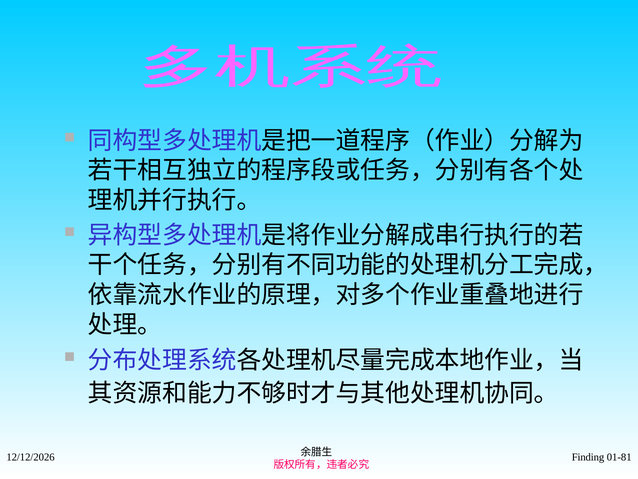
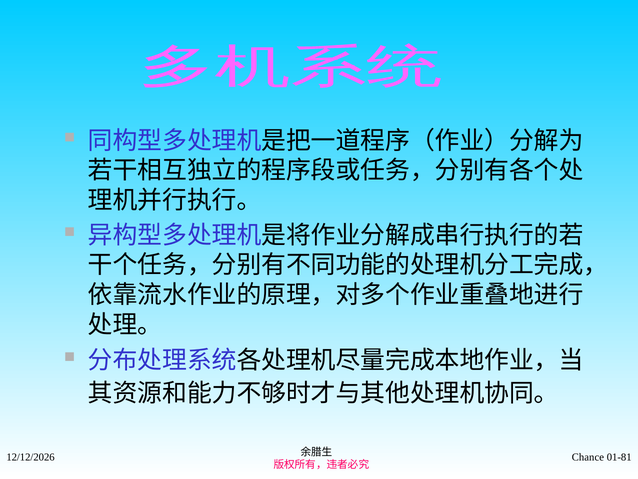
Finding: Finding -> Chance (588, 457)
